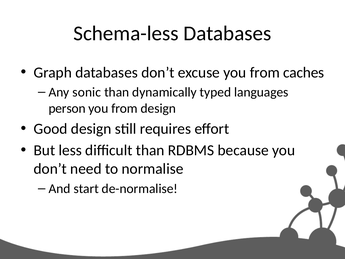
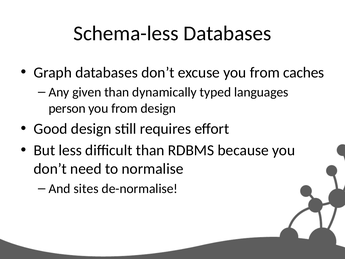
sonic: sonic -> given (87, 92)
start: start -> sites (86, 188)
